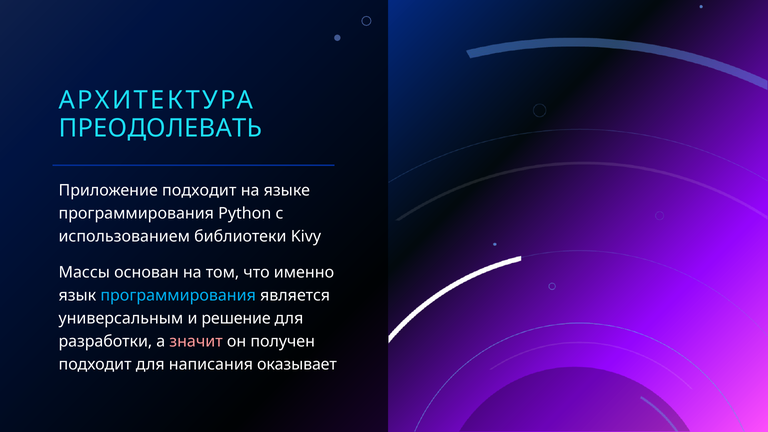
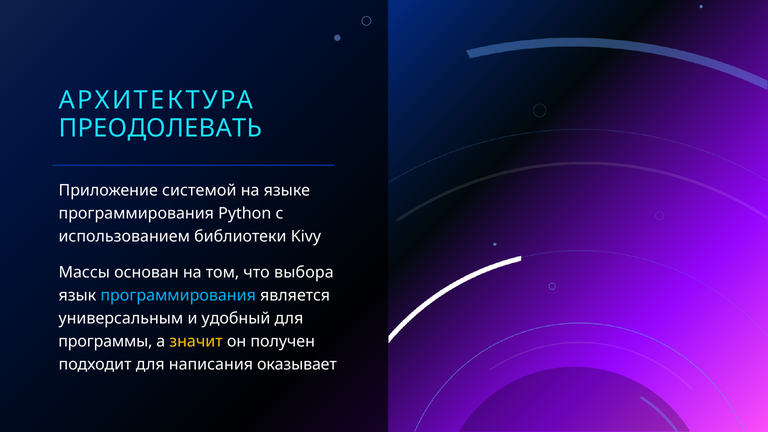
Приложение подходит: подходит -> системой (199, 190)
именно: именно -> выбора (304, 272)
решение: решение -> удобный (236, 318)
разработки: разработки -> программы (105, 341)
значит colour: pink -> yellow (196, 341)
